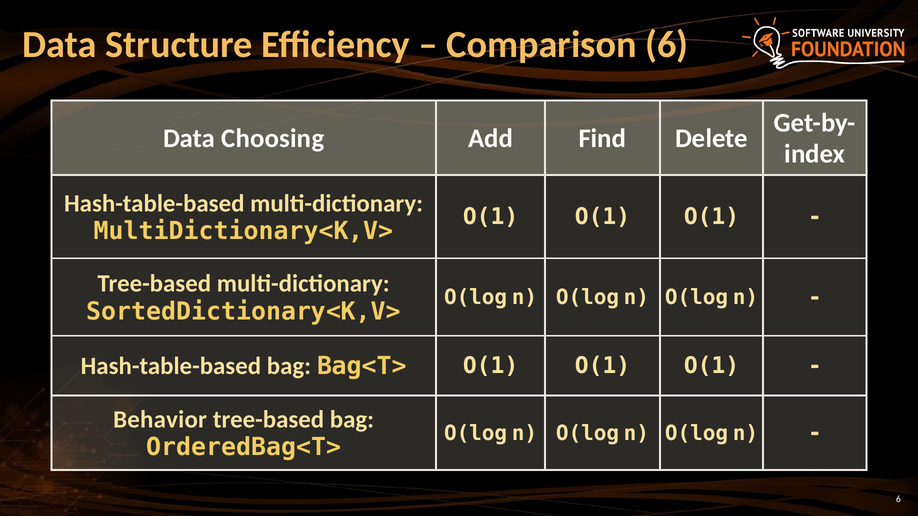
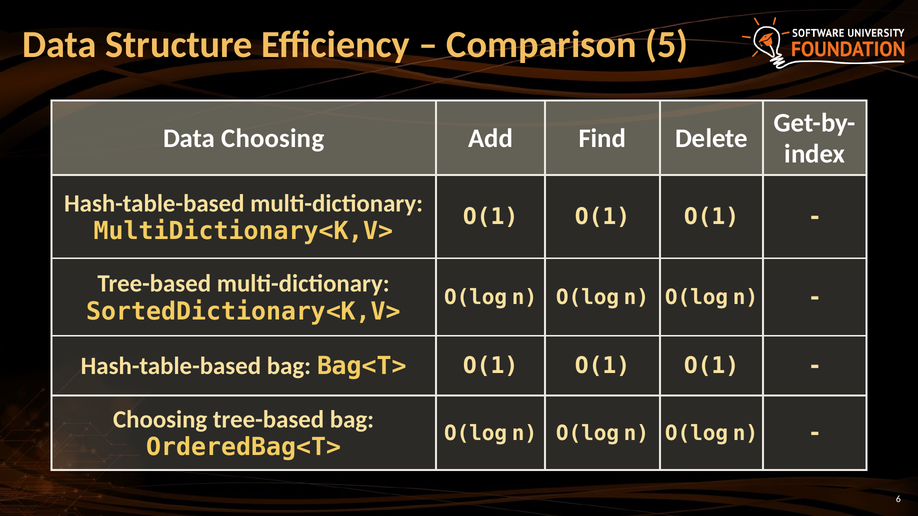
Comparison 6: 6 -> 5 (667, 45)
Behavior: Behavior -> Choosing (160, 420)
